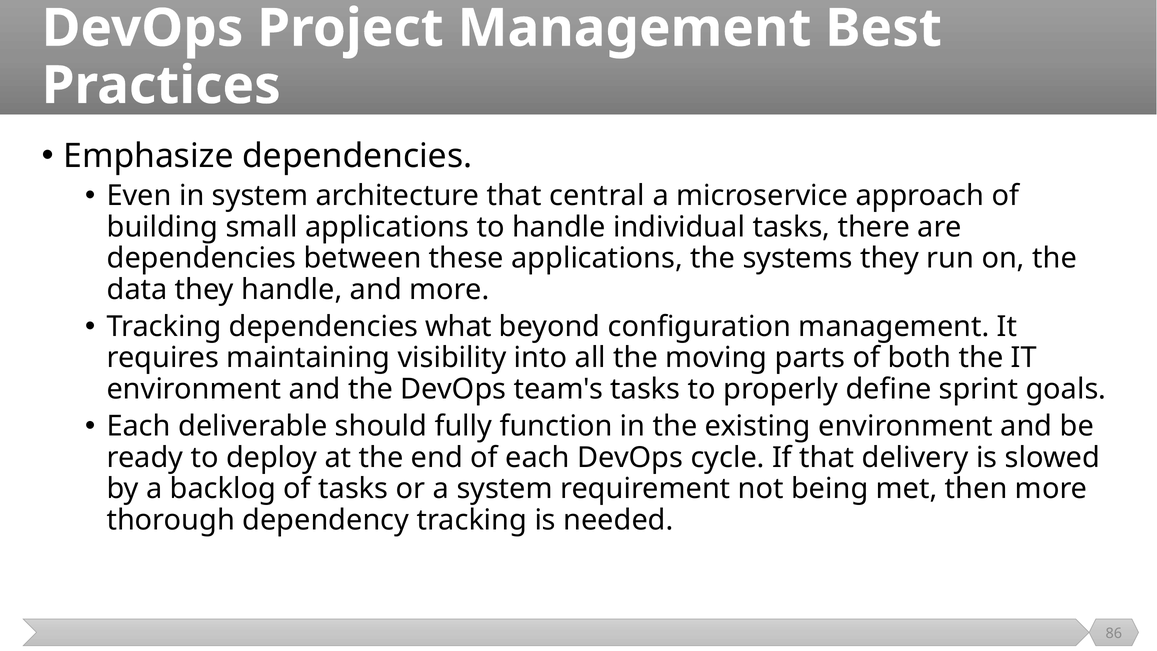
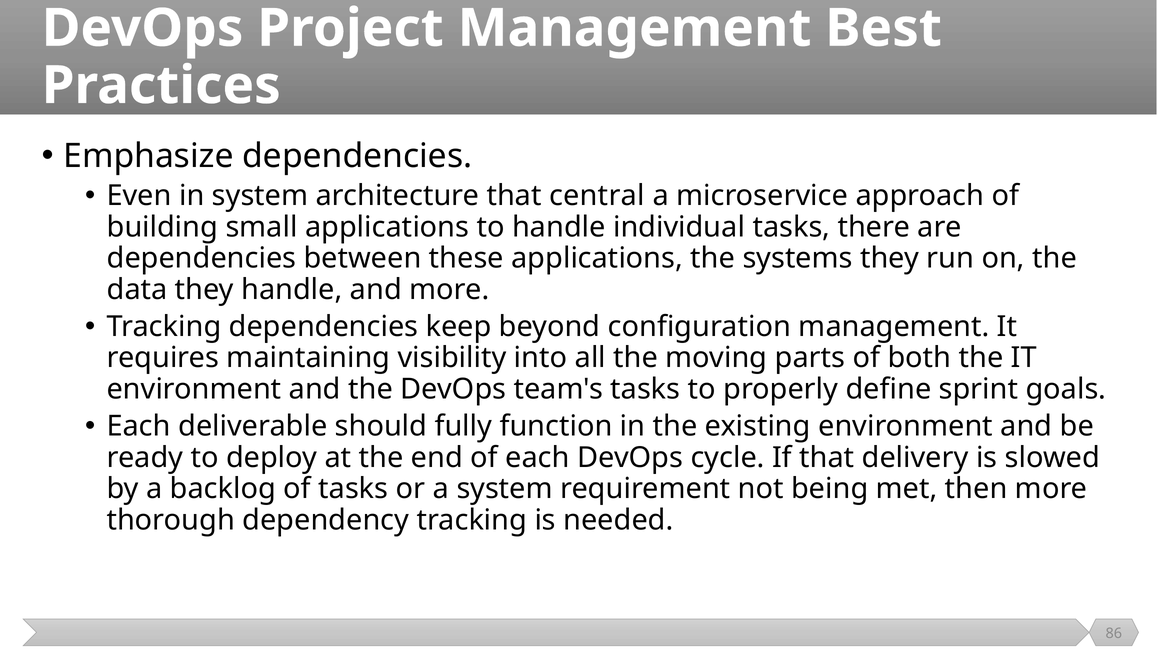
what: what -> keep (459, 327)
